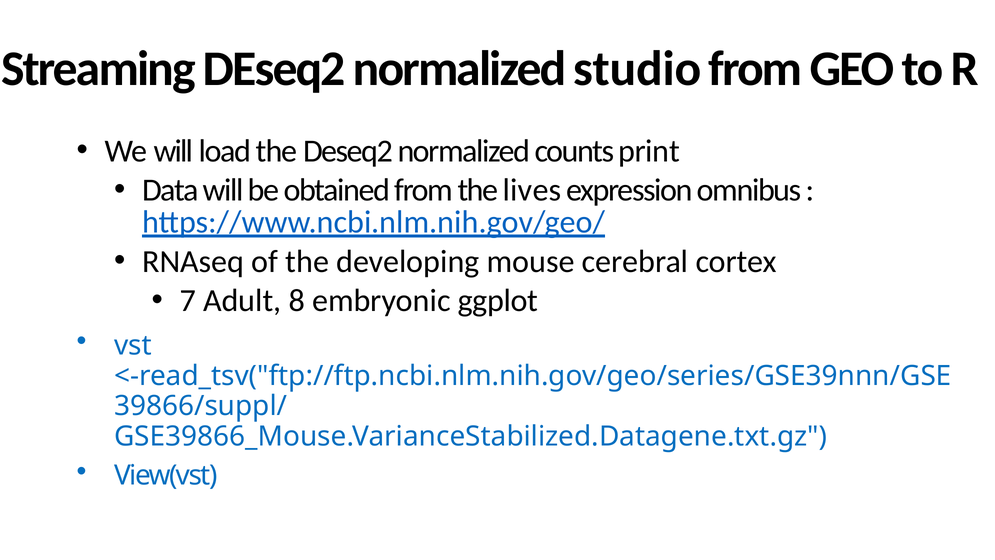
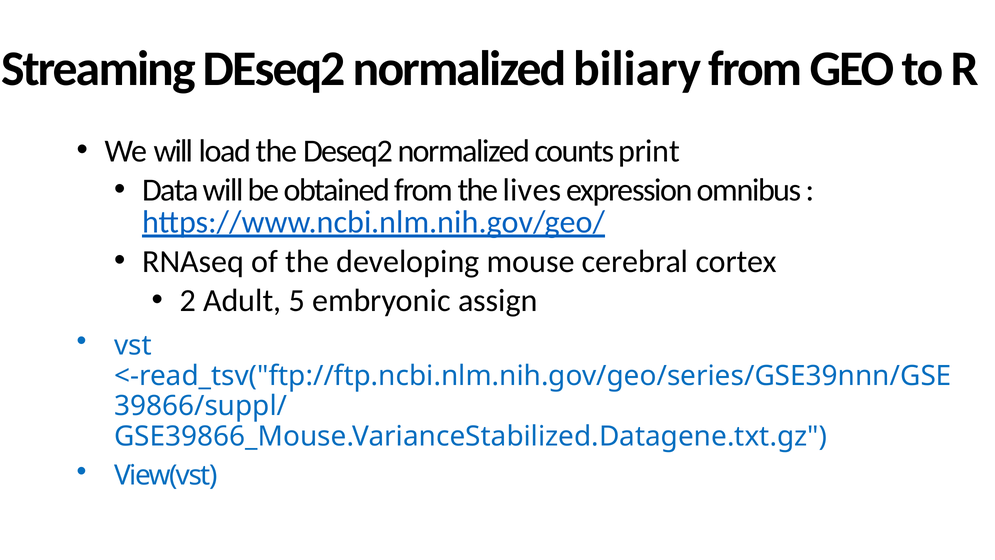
studio: studio -> biliary (637, 69)
7: 7 -> 2 (188, 301)
8: 8 -> 5 (297, 301)
ggplot: ggplot -> assign (498, 301)
